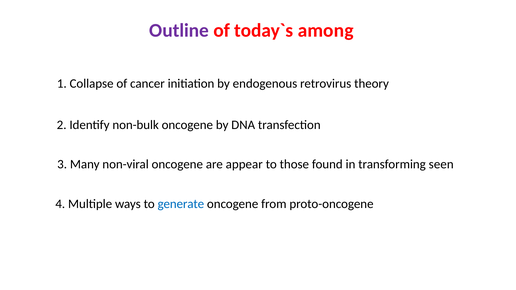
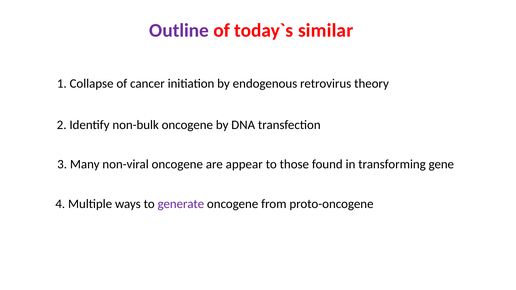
among: among -> similar (326, 30)
seen: seen -> gene (441, 164)
generate colour: blue -> purple (181, 204)
